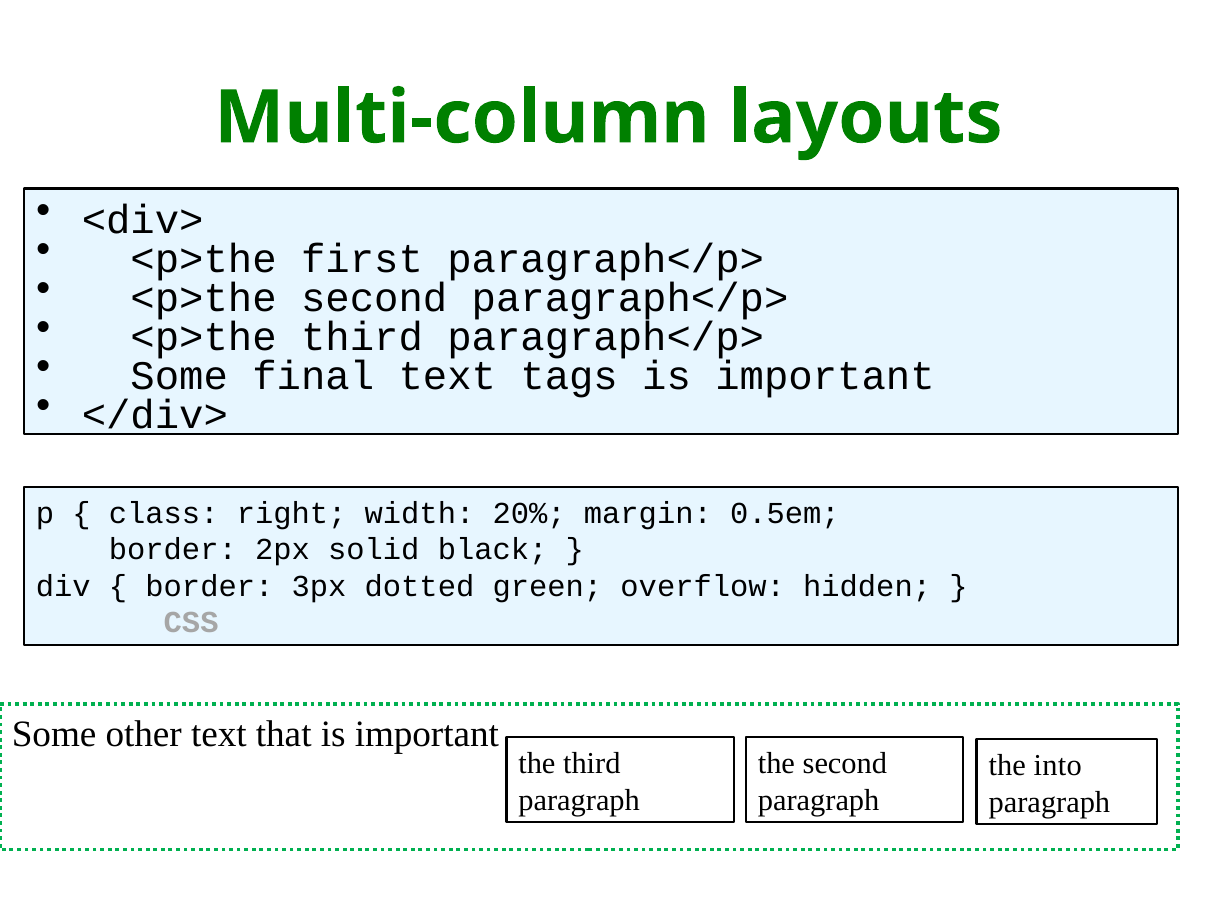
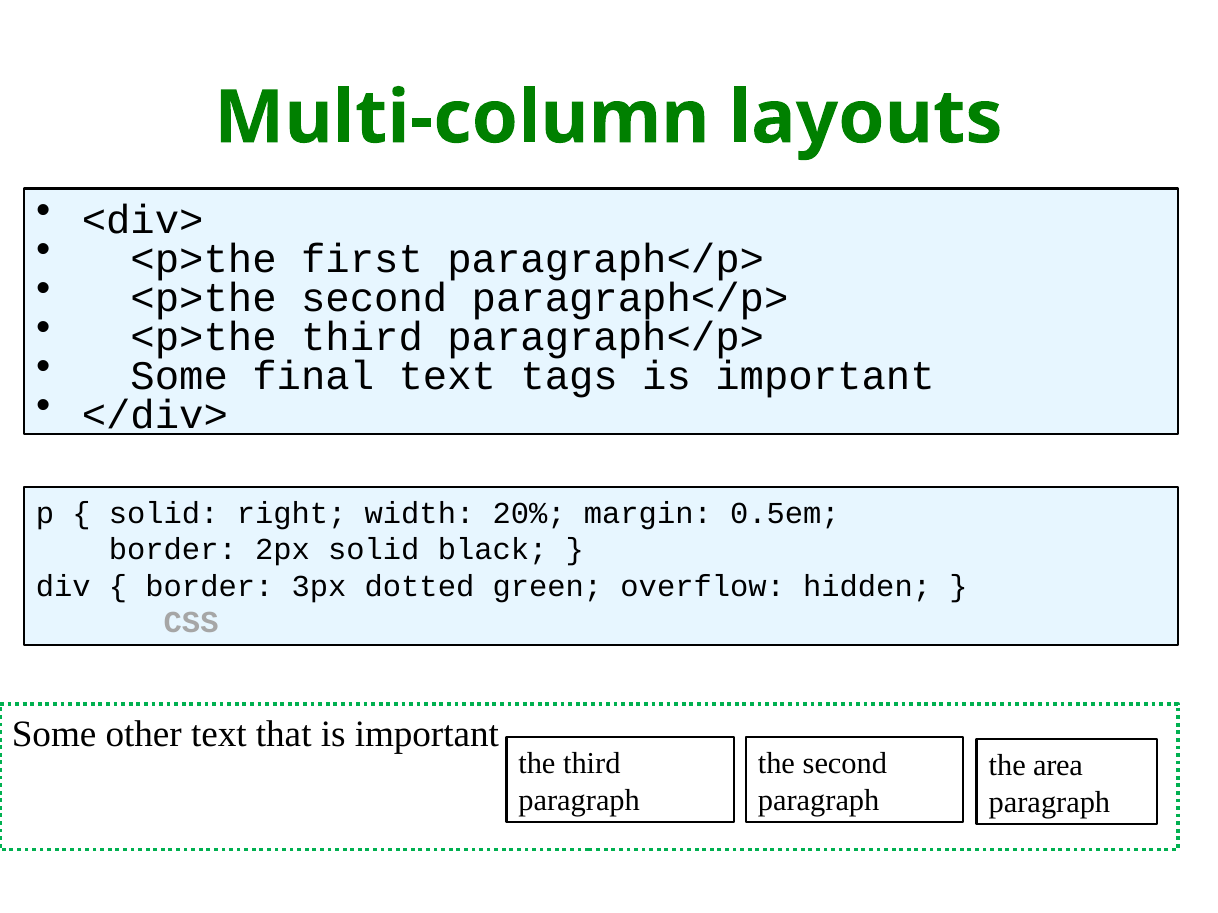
class: class -> solid (164, 513)
into: into -> area (1058, 766)
